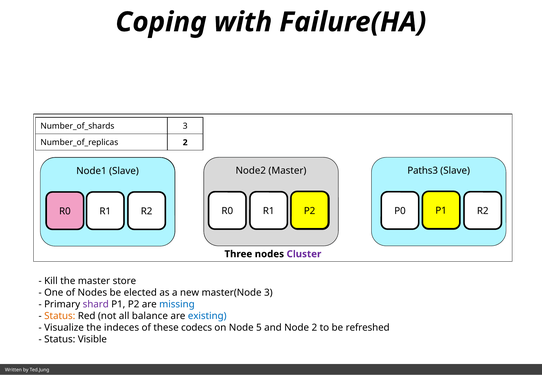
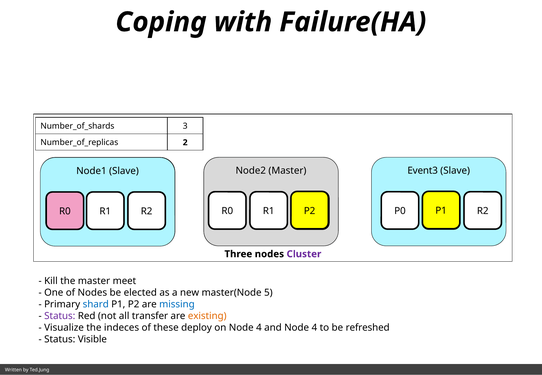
Paths3: Paths3 -> Event3 (423, 171)
store: store -> meet (124, 281)
master(Node 3: 3 -> 5 (268, 293)
shard colour: purple -> blue (96, 304)
Status colour: orange -> purple (60, 316)
balance: balance -> transfer (150, 316)
existing colour: blue -> orange (207, 316)
codecs: codecs -> deploy (197, 328)
on Node 5: 5 -> 4 (259, 328)
and Node 2: 2 -> 4 (314, 328)
